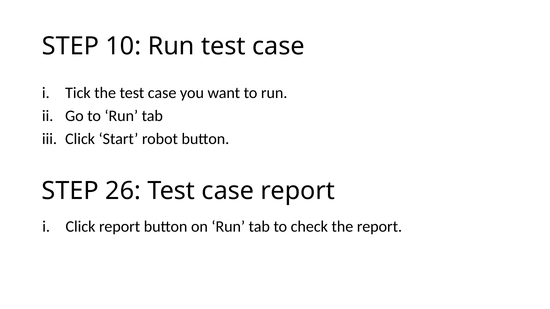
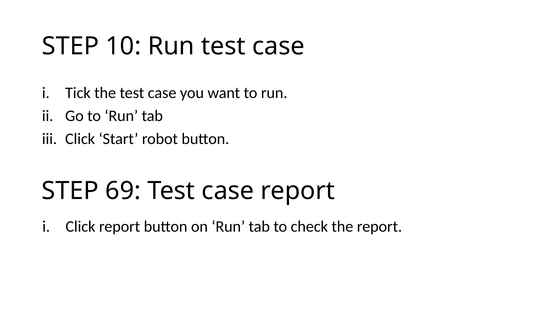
26: 26 -> 69 (123, 191)
